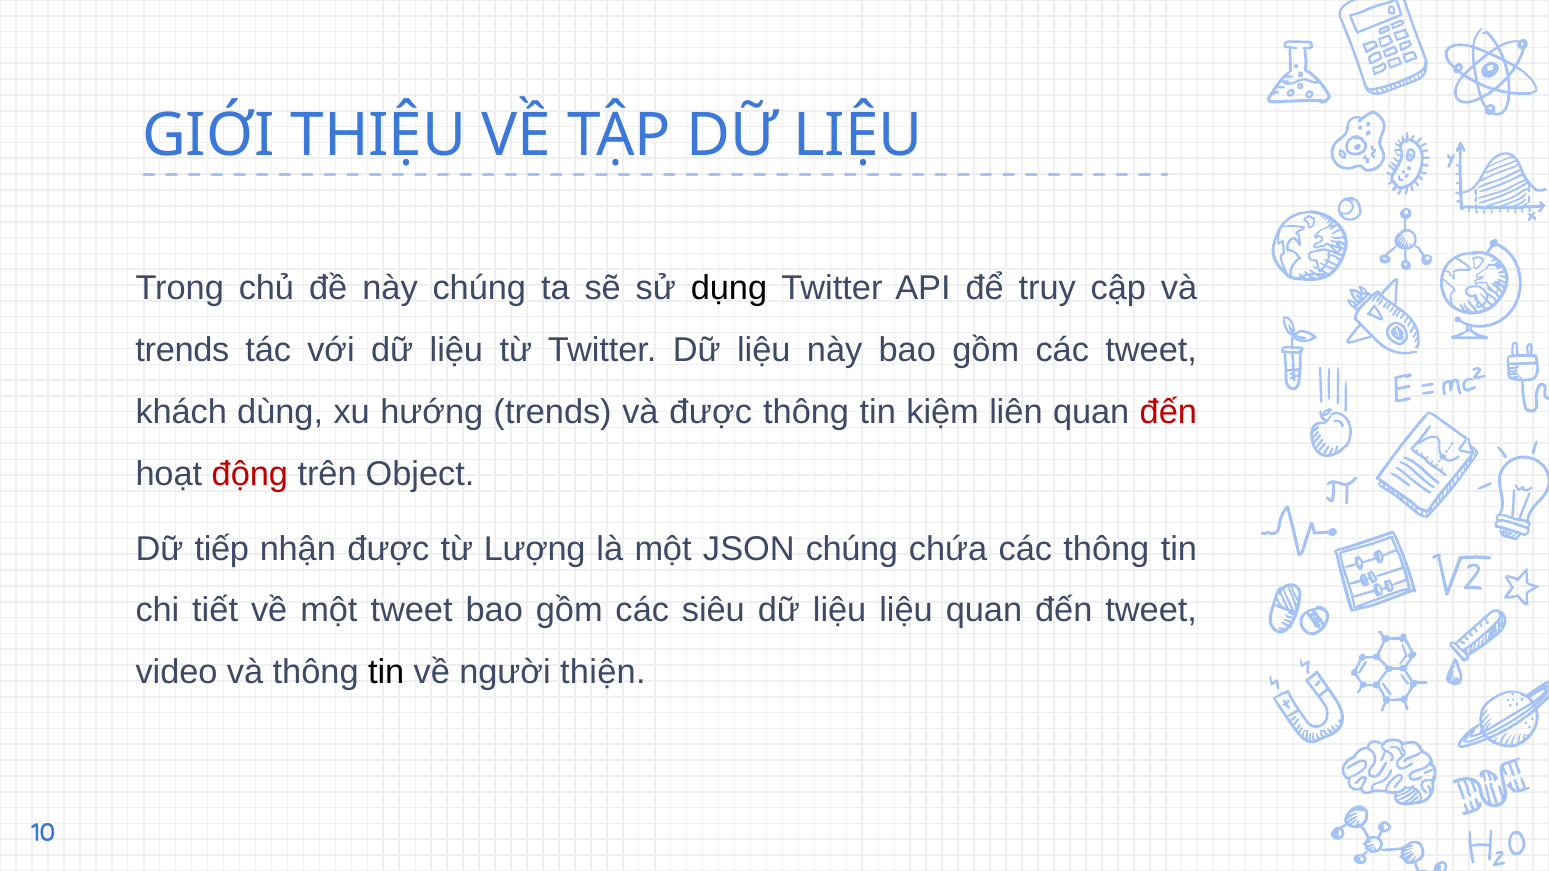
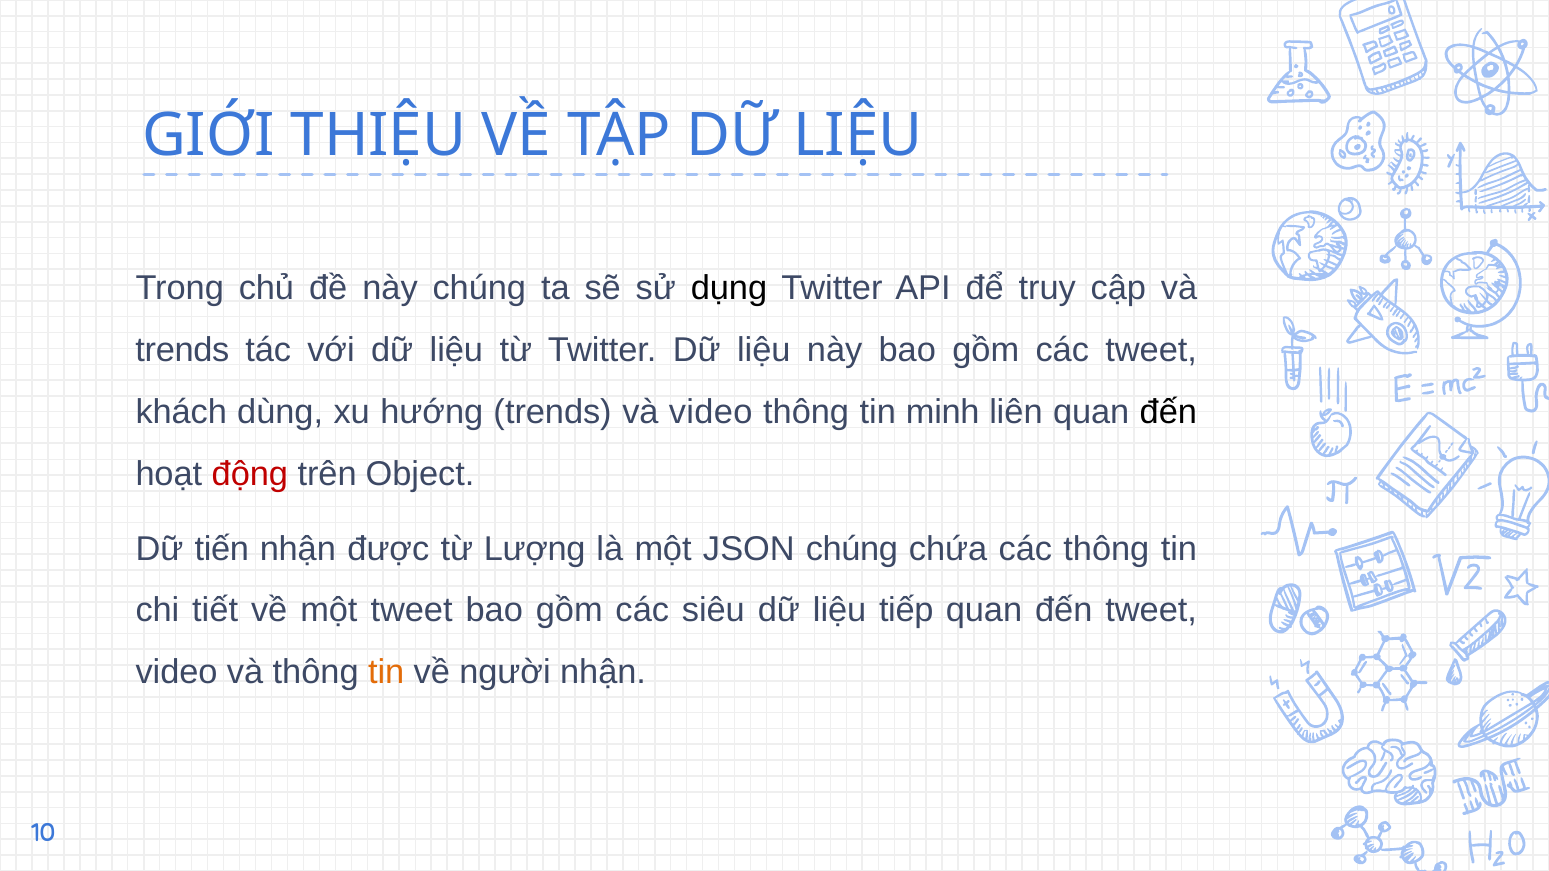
và được: được -> video (711, 412)
kiệm: kiệm -> minh (943, 412)
đến colour: red -> black (1168, 412)
tiếp: tiếp -> tiến (222, 549)
liệu liệu: liệu -> tiếp (906, 611)
tin colour: black -> orange (386, 673)
người thiện: thiện -> nhận (603, 673)
